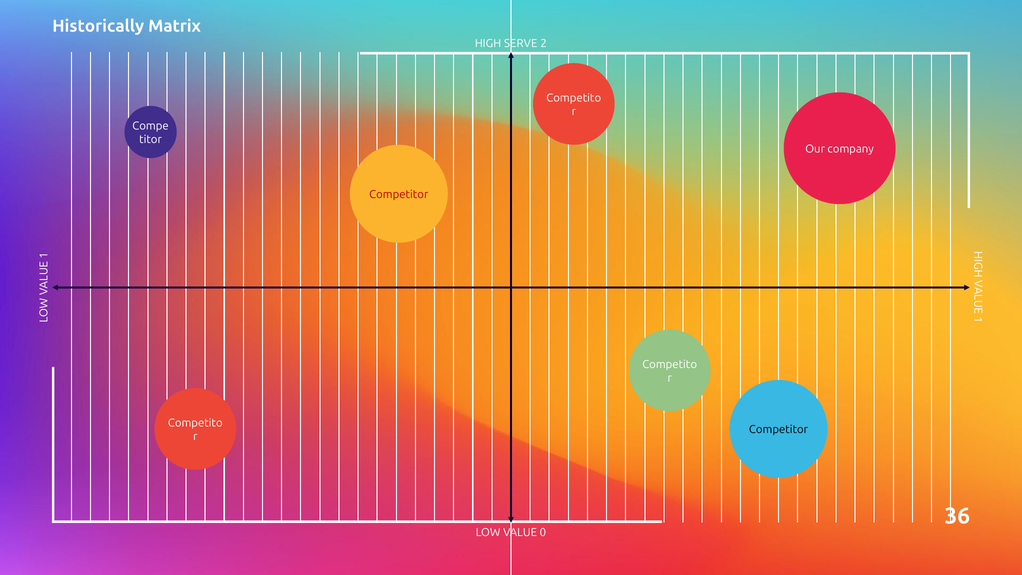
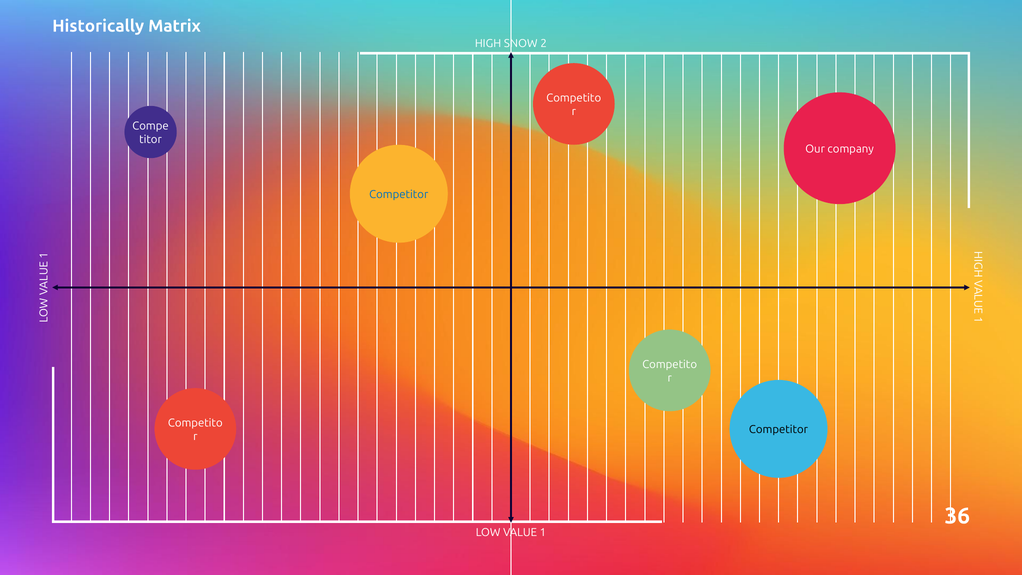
SERVE: SERVE -> SNOW (521, 44)
Competitor colour: red -> blue (399, 194)
VALUE 0: 0 -> 1 (543, 533)
